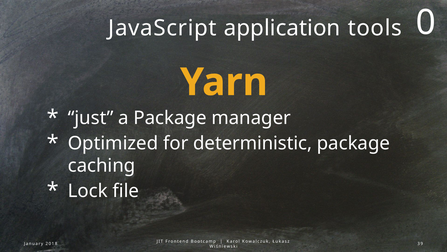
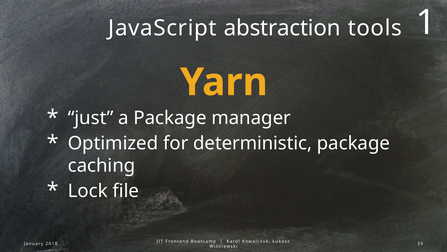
application: application -> abstraction (282, 28)
0: 0 -> 1 (426, 22)
